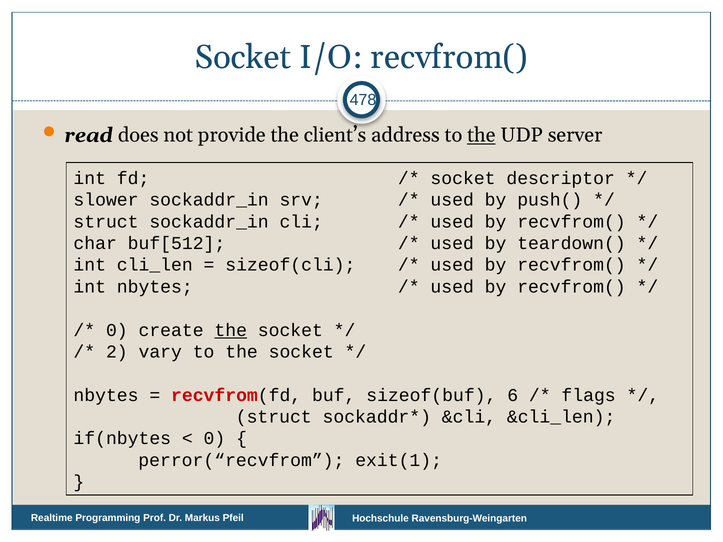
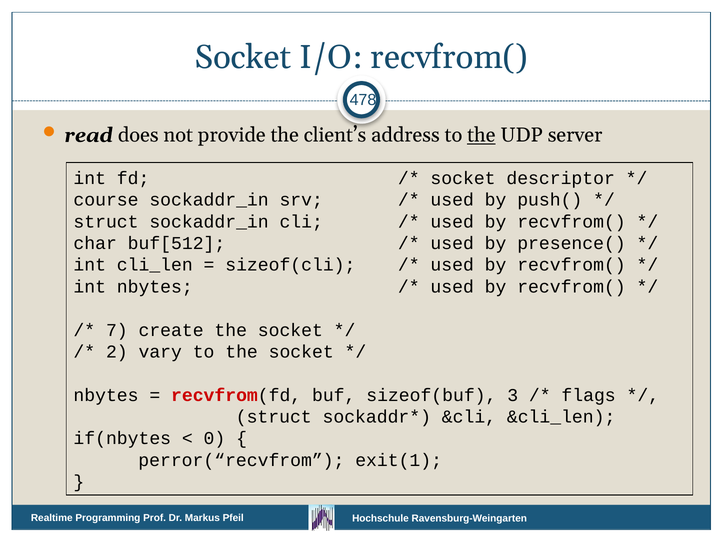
slower: slower -> course (106, 200)
teardown(: teardown( -> presence( (571, 243)
0: 0 -> 7 (117, 330)
the underline: present -> none (231, 330)
6: 6 -> 3 (513, 395)
